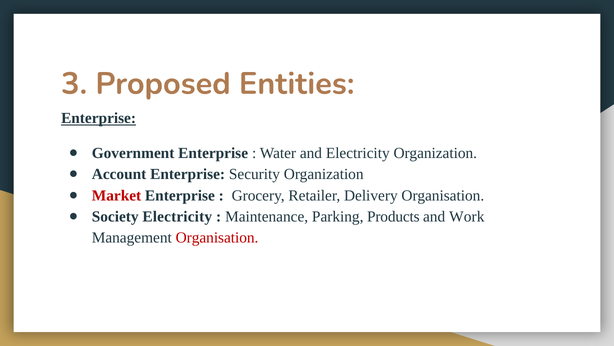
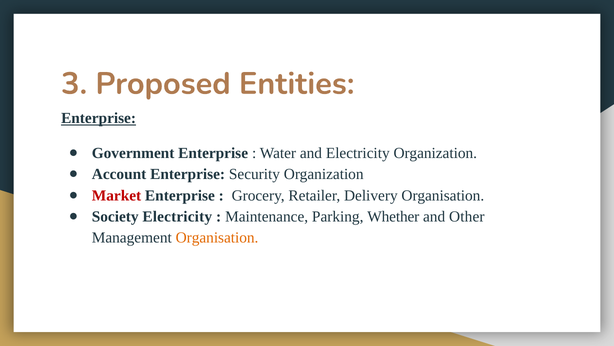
Products: Products -> Whether (393, 216)
Work: Work -> Other (467, 216)
Organisation colour: red -> orange (217, 237)
